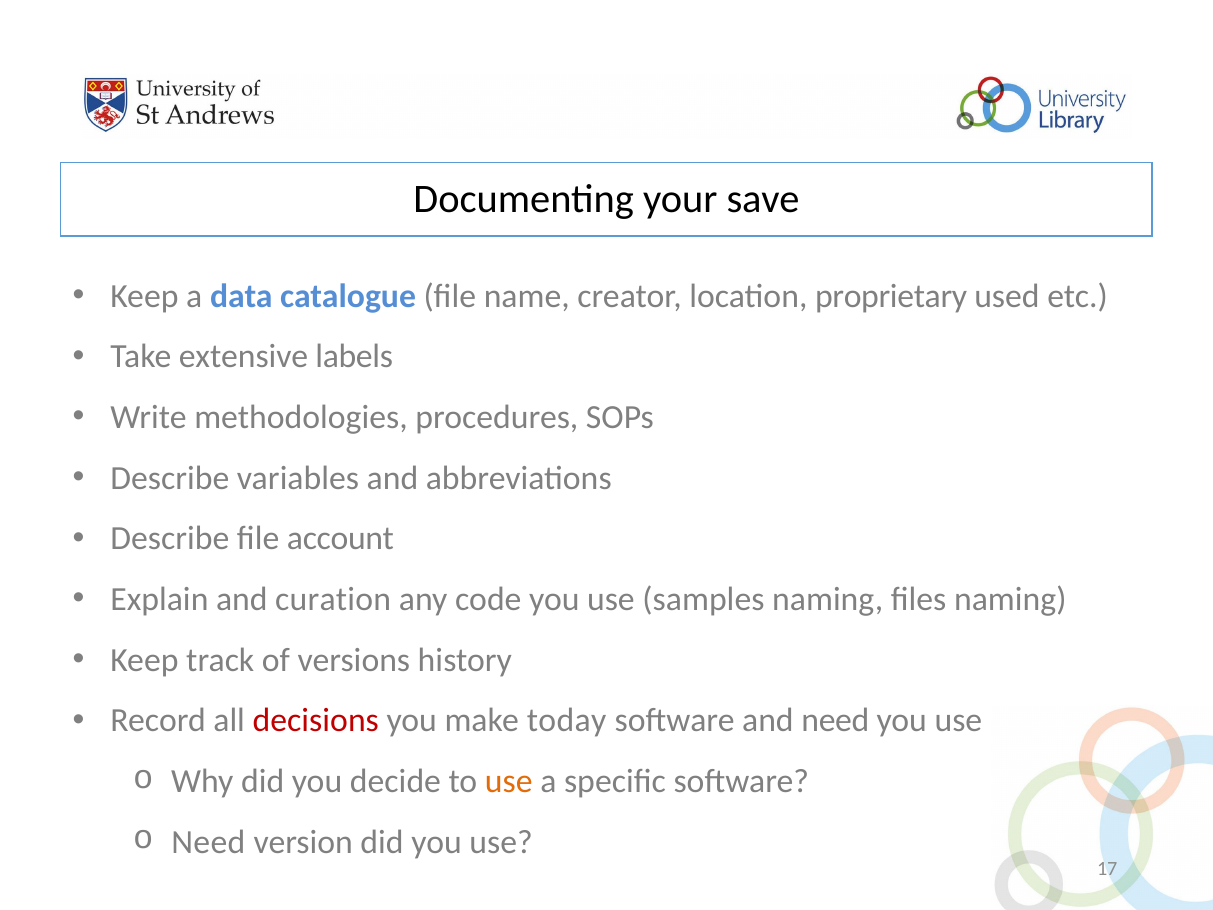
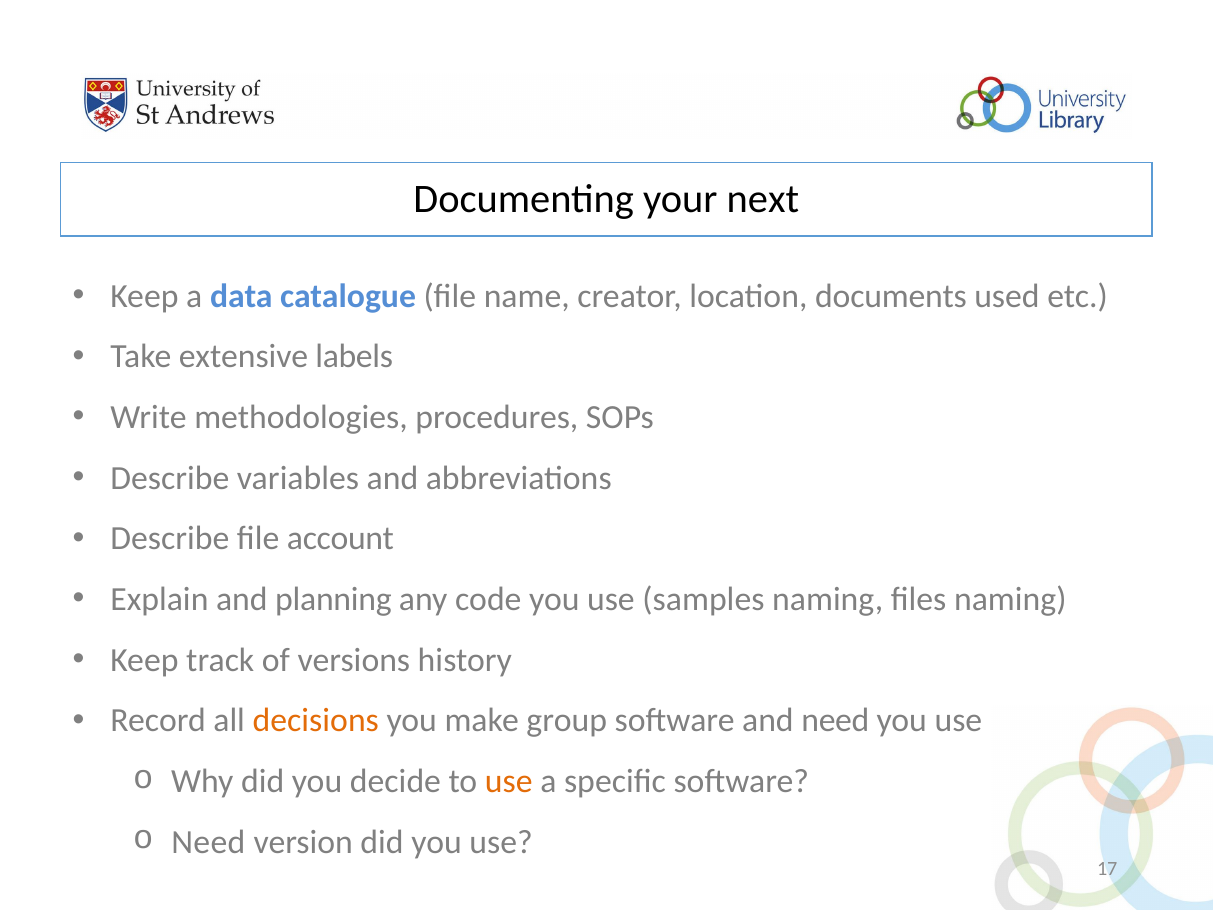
save: save -> next (763, 199)
proprietary: proprietary -> documents (891, 296)
curation: curation -> planning (333, 599)
decisions colour: red -> orange (316, 721)
today: today -> group (567, 721)
